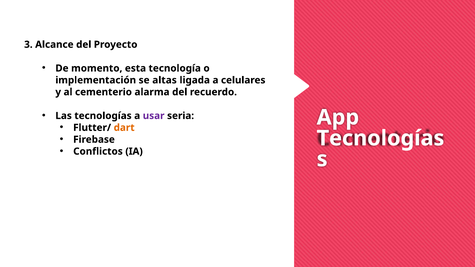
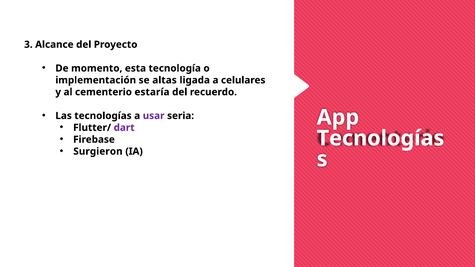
alarma: alarma -> estaría (152, 92)
dart colour: orange -> purple (124, 128)
Conflictos: Conflictos -> Surgieron (98, 151)
